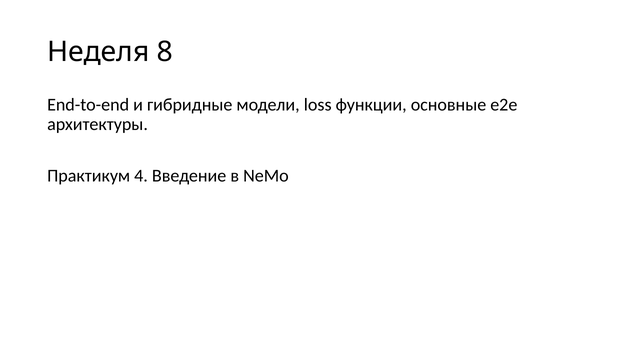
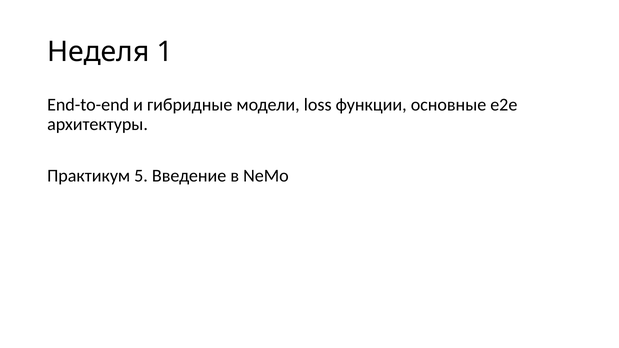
8: 8 -> 1 (165, 52)
4: 4 -> 5 (141, 176)
